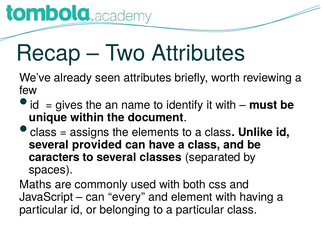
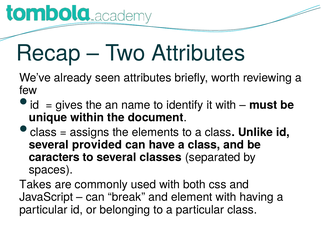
Maths: Maths -> Takes (35, 184)
every: every -> break (127, 197)
